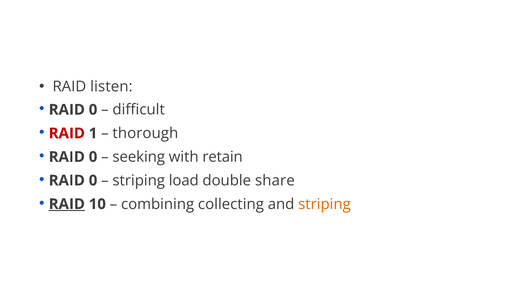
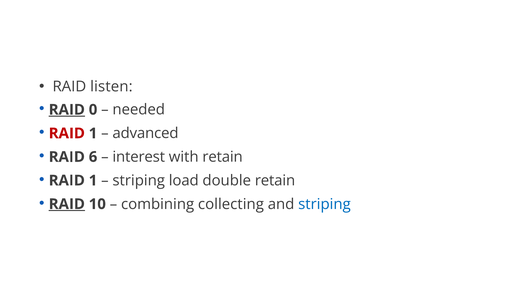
RAID underline: none -> present (67, 110)
difficult: difficult -> needed (139, 110)
thorough: thorough -> advanced (145, 134)
0: 0 -> 6 (93, 157)
seeking: seeking -> interest (139, 157)
0: 0 -> 1 (93, 181)
double share: share -> retain (275, 181)
striping colour: orange -> blue (324, 205)
